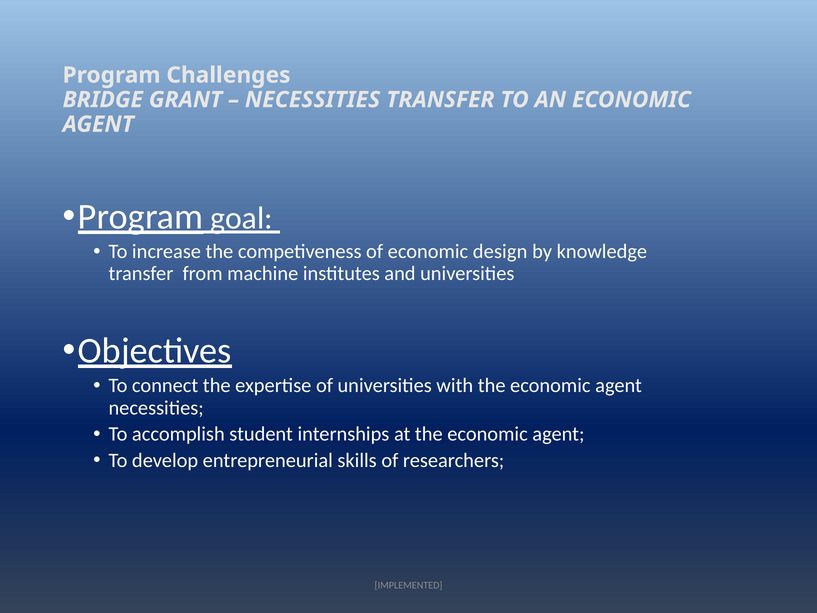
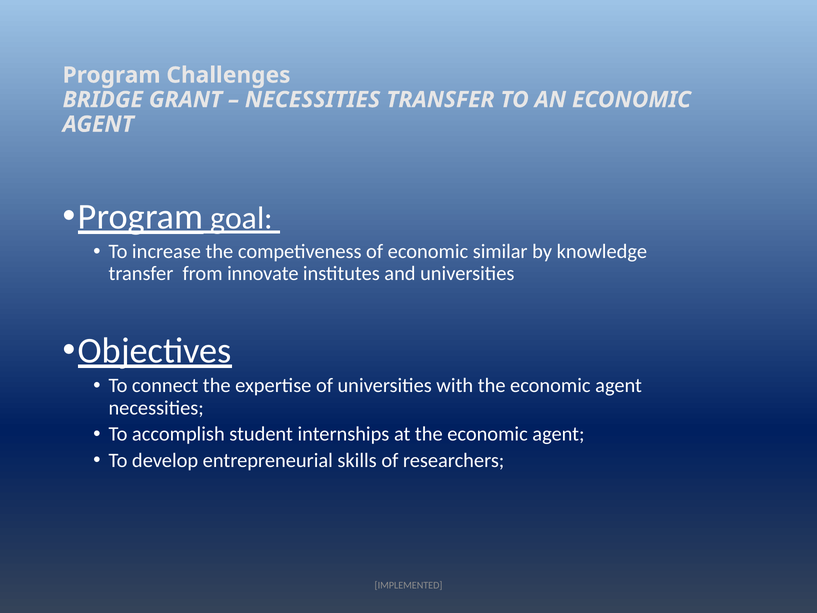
design: design -> similar (500, 252)
machine: machine -> innovate (263, 274)
